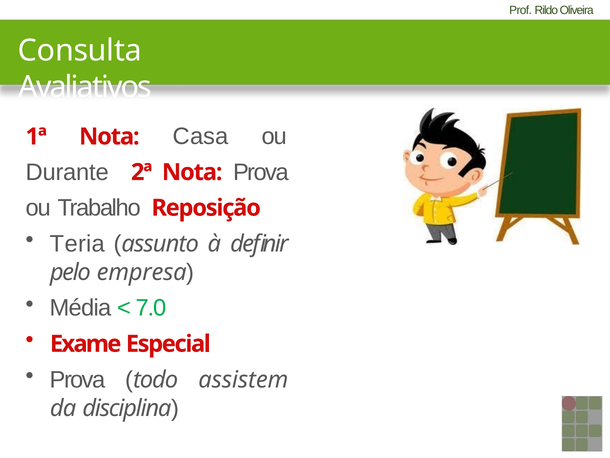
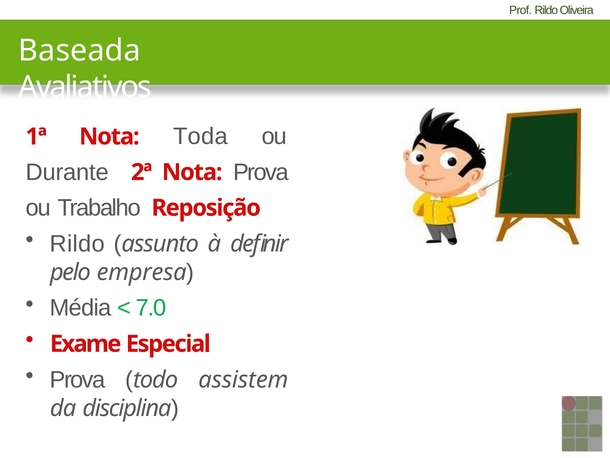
Consulta: Consulta -> Baseada (80, 50)
Casa: Casa -> Toda (200, 136)
Teria: Teria -> Rildo (77, 243)
